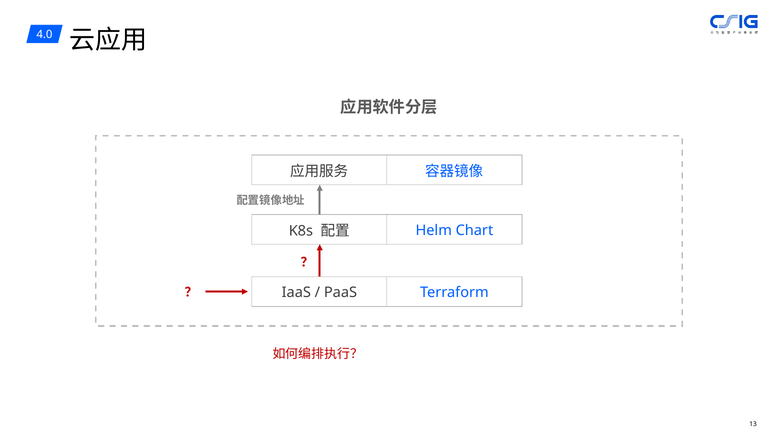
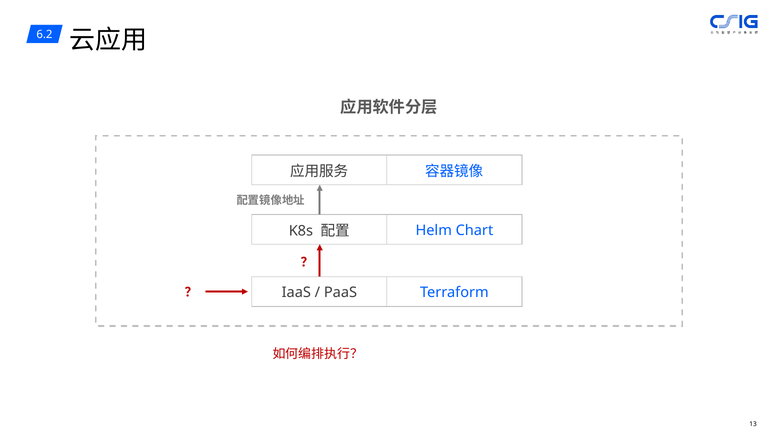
4.0: 4.0 -> 6.2 (44, 35)
